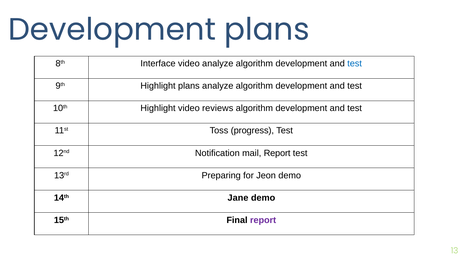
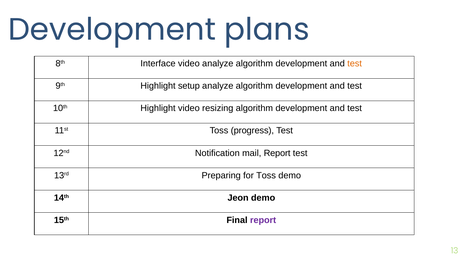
test colour: blue -> orange (355, 64)
Highlight plans: plans -> setup (189, 86)
reviews: reviews -> resizing (218, 108)
for Jeon: Jeon -> Toss (266, 175)
Jane: Jane -> Jeon (238, 198)
